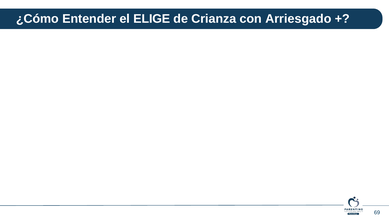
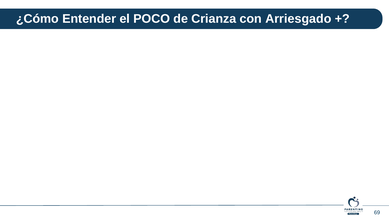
ELIGE: ELIGE -> POCO (152, 19)
